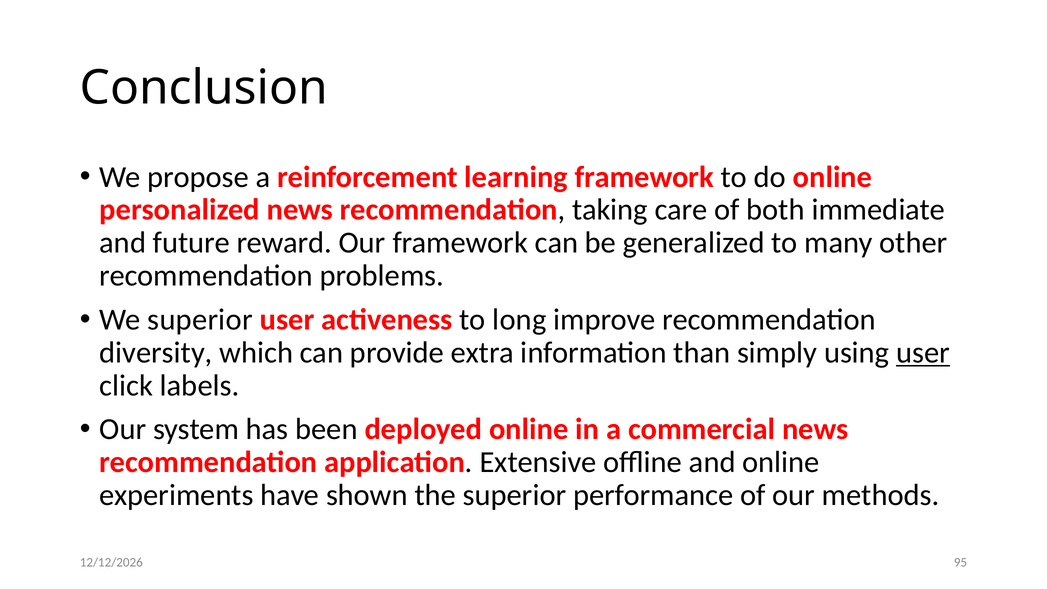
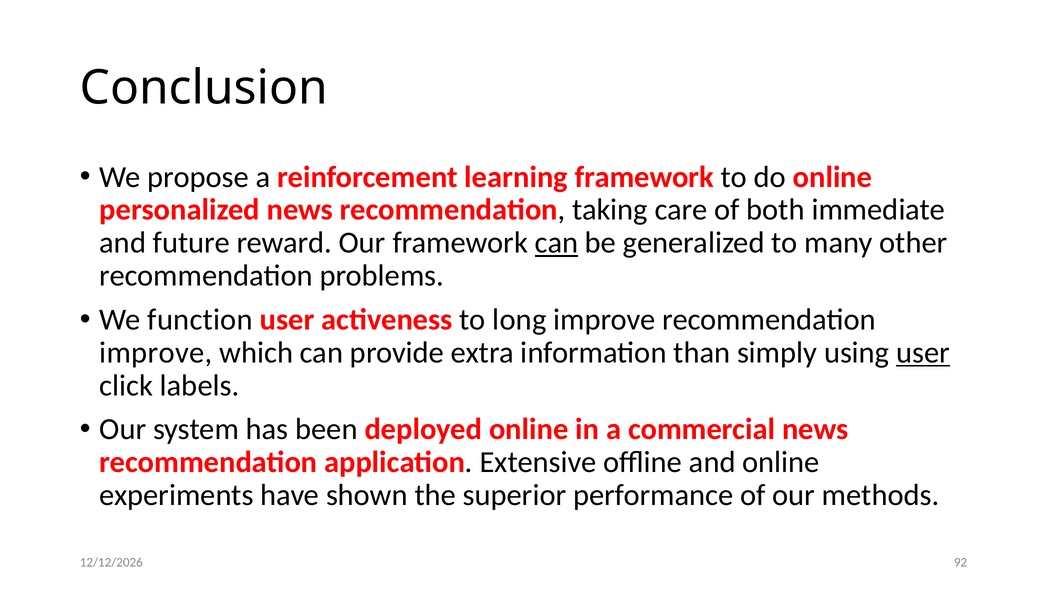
can underline: none -> present (557, 243)
We superior: superior -> function (200, 320)
diversity: diversity -> improve (156, 352)
95: 95 -> 92 (961, 562)
